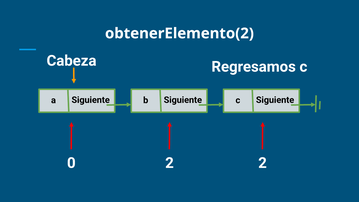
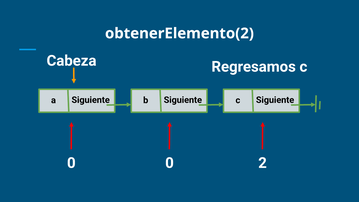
0 2: 2 -> 0 (169, 163)
